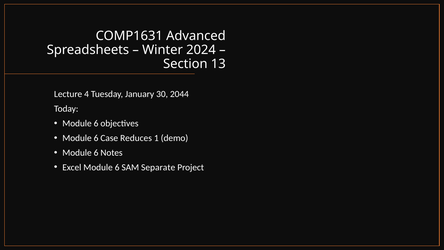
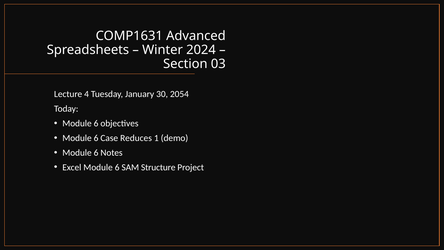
13: 13 -> 03 (218, 64)
2044: 2044 -> 2054 (179, 94)
Separate: Separate -> Structure (158, 167)
